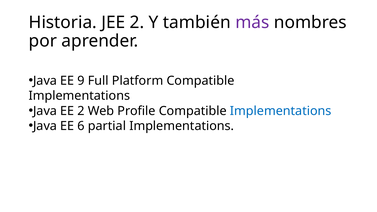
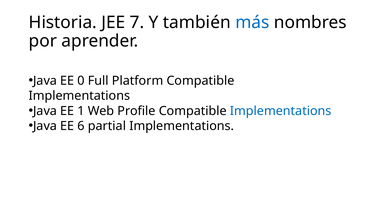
JEE 2: 2 -> 7 (137, 22)
más colour: purple -> blue (252, 22)
9: 9 -> 0 (81, 81)
EE 2: 2 -> 1 (81, 111)
